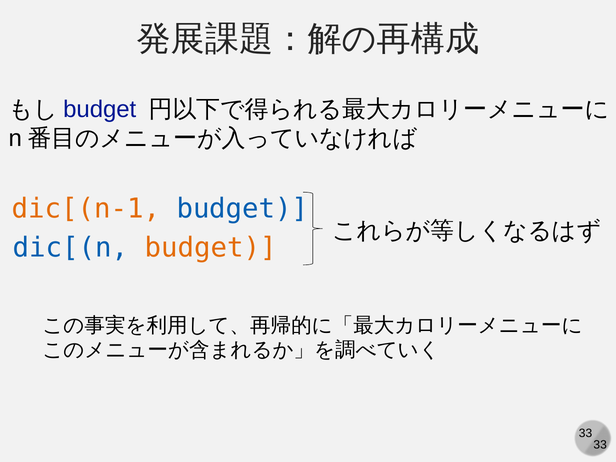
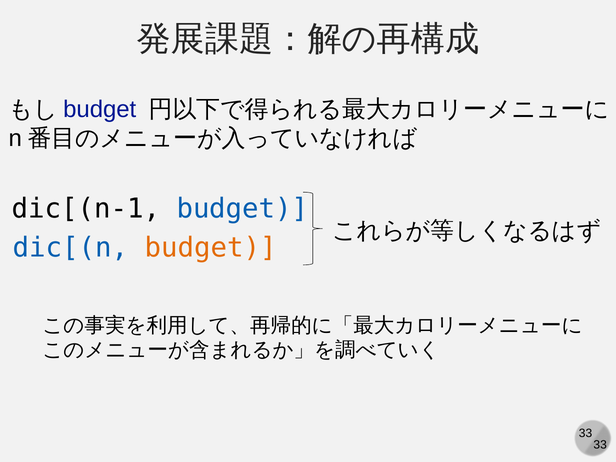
dic[(n-1 colour: orange -> black (86, 209)
